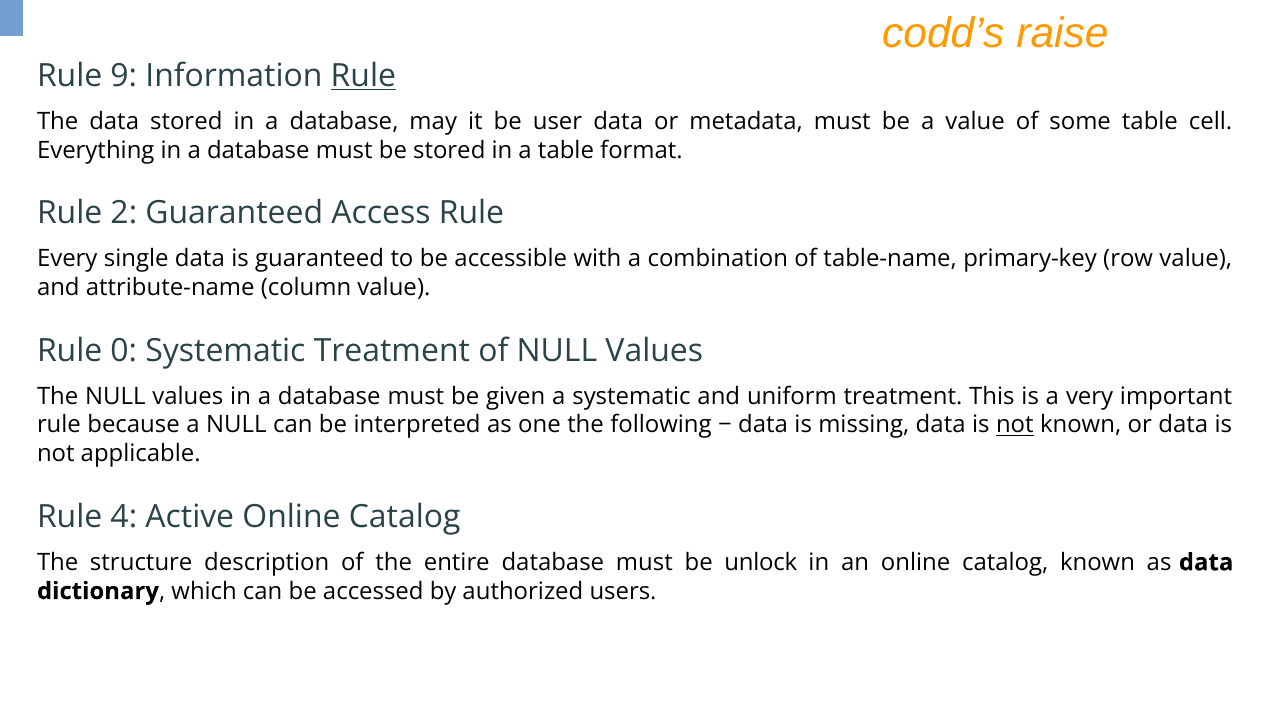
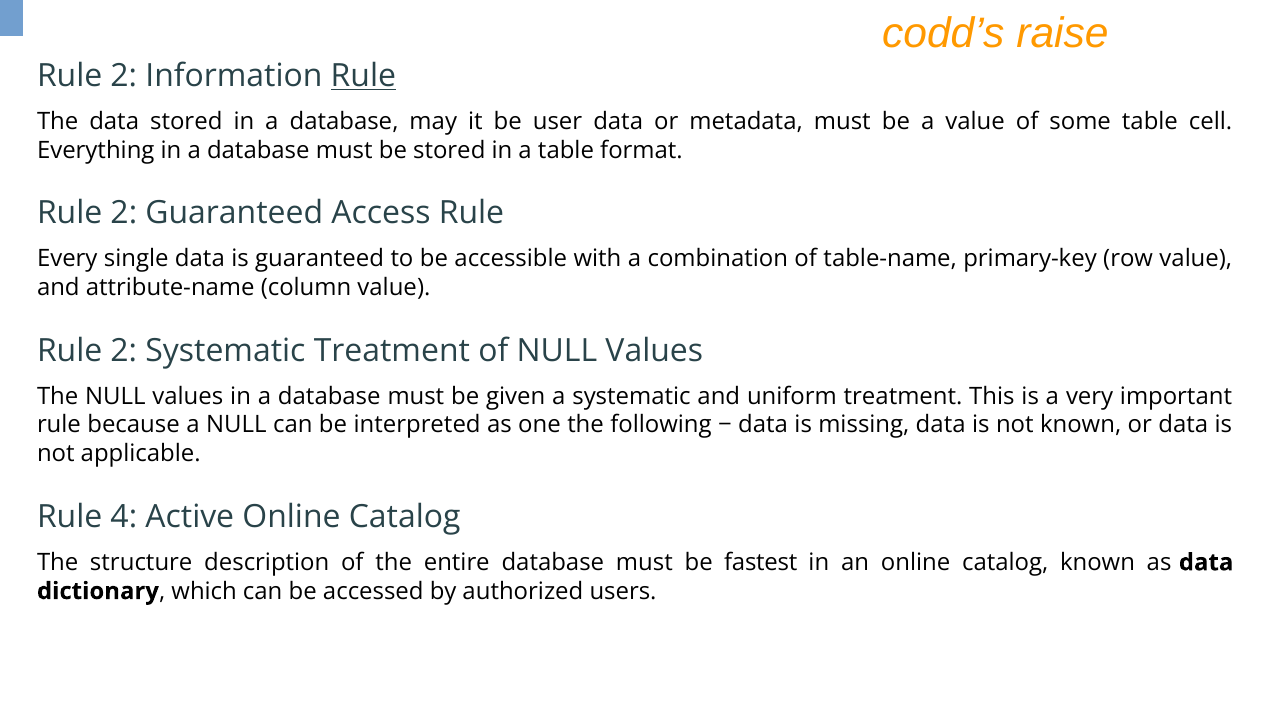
9: 9 -> 2 (124, 76)
0: 0 -> 2 (124, 350)
not underline: present -> none (1015, 425)
unlock: unlock -> fastest (761, 562)
